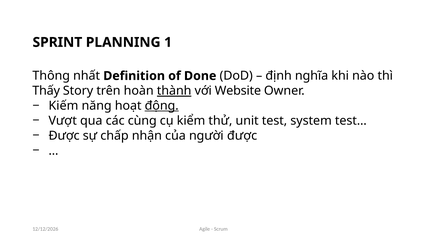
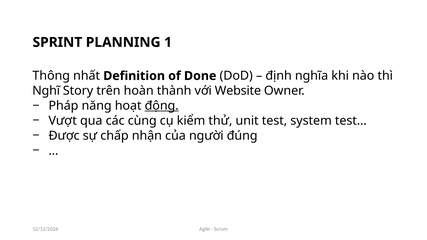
Thấy: Thấy -> Nghĩ (46, 91)
thành underline: present -> none (174, 91)
Kiếm: Kiếm -> Pháp (63, 106)
người được: được -> đúng (242, 136)
